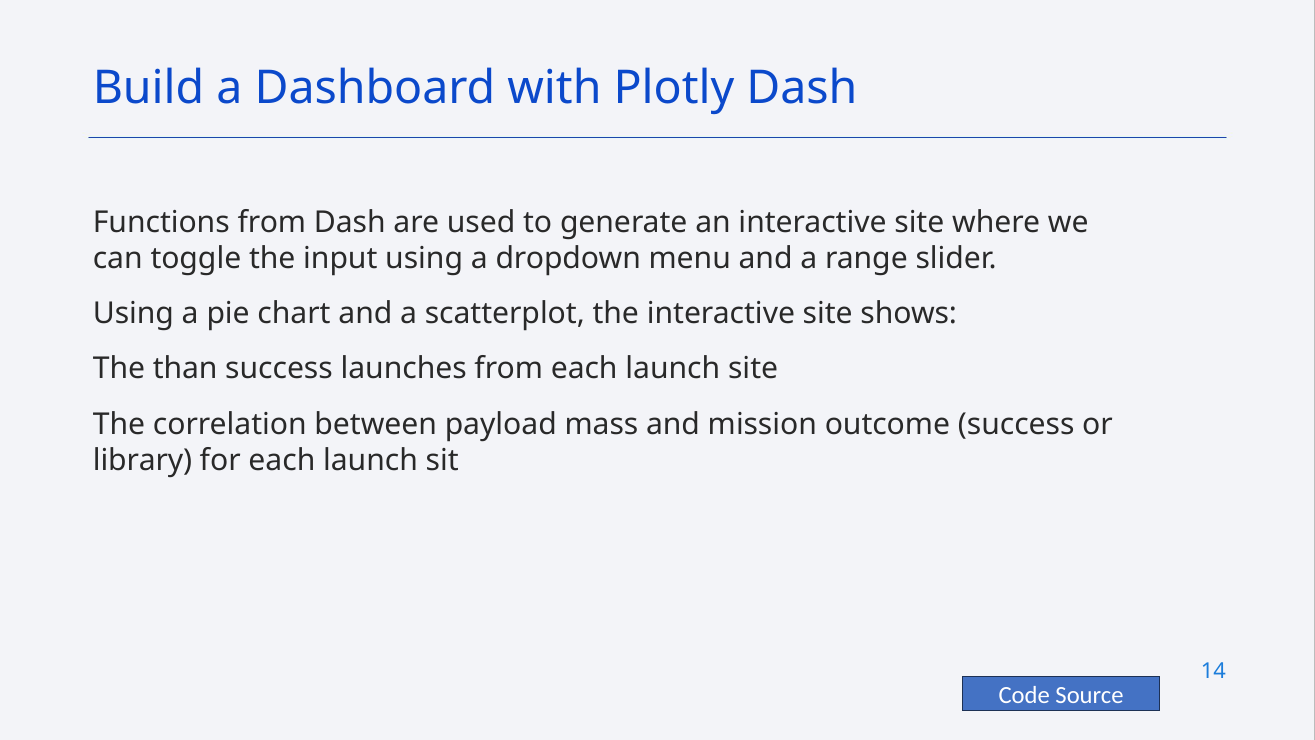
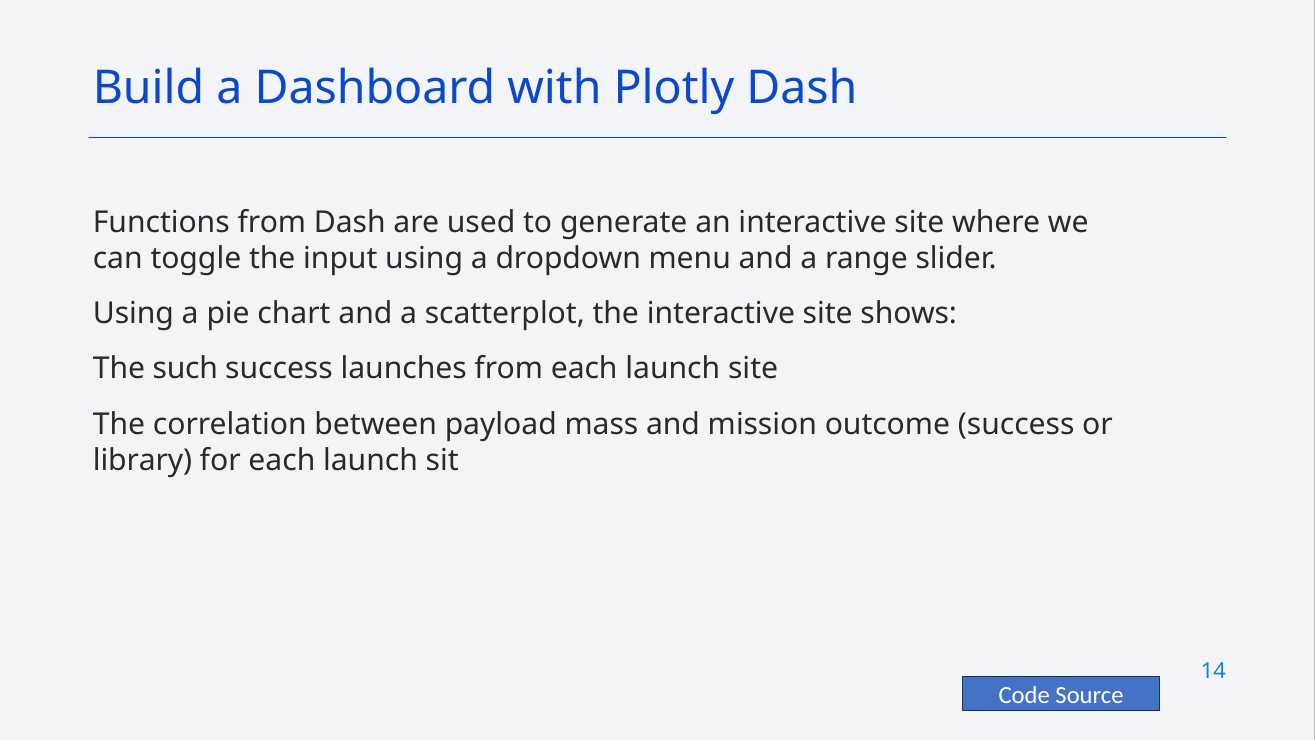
than: than -> such (185, 369)
